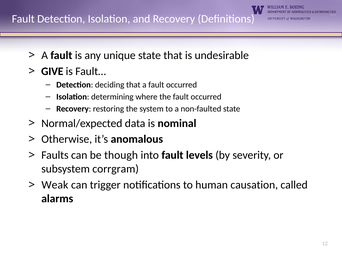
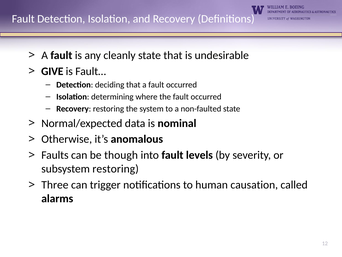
unique: unique -> cleanly (120, 55)
subsystem corrgram: corrgram -> restoring (116, 169)
Weak: Weak -> Three (55, 185)
